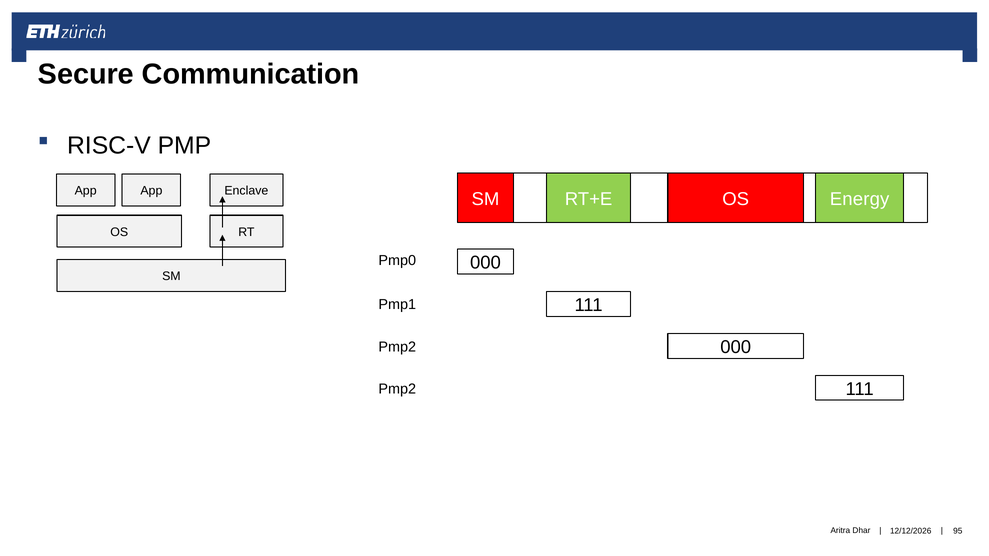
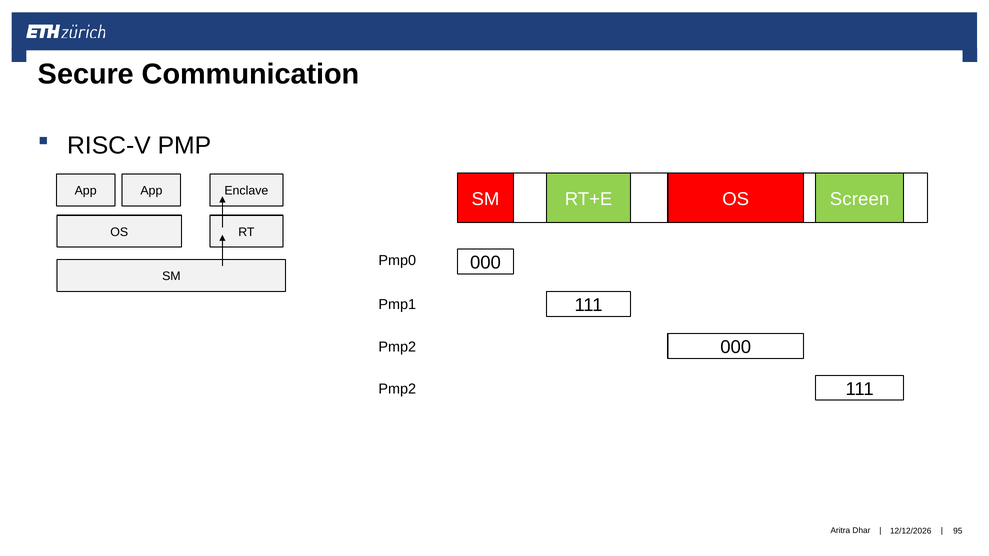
Energy: Energy -> Screen (860, 199)
